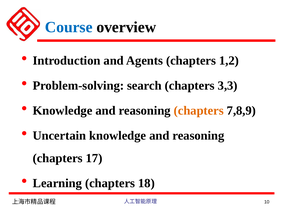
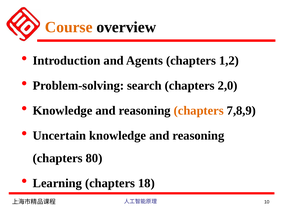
Course colour: blue -> orange (69, 27)
3,3: 3,3 -> 2,0 (228, 85)
17: 17 -> 80 (94, 158)
